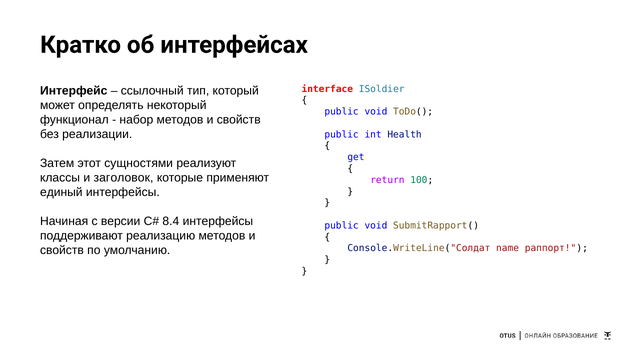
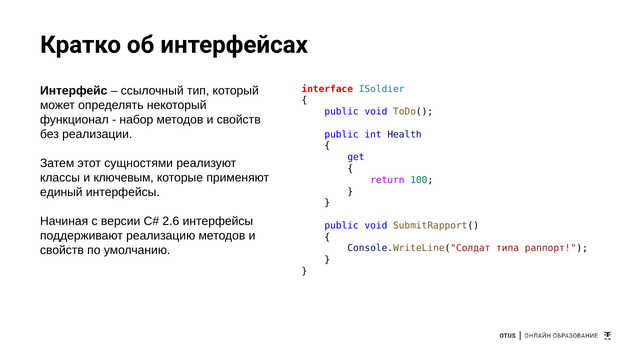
заголовок: заголовок -> ключевым (124, 178)
8.4: 8.4 -> 2.6 (171, 221)
name: name -> типа (508, 249)
